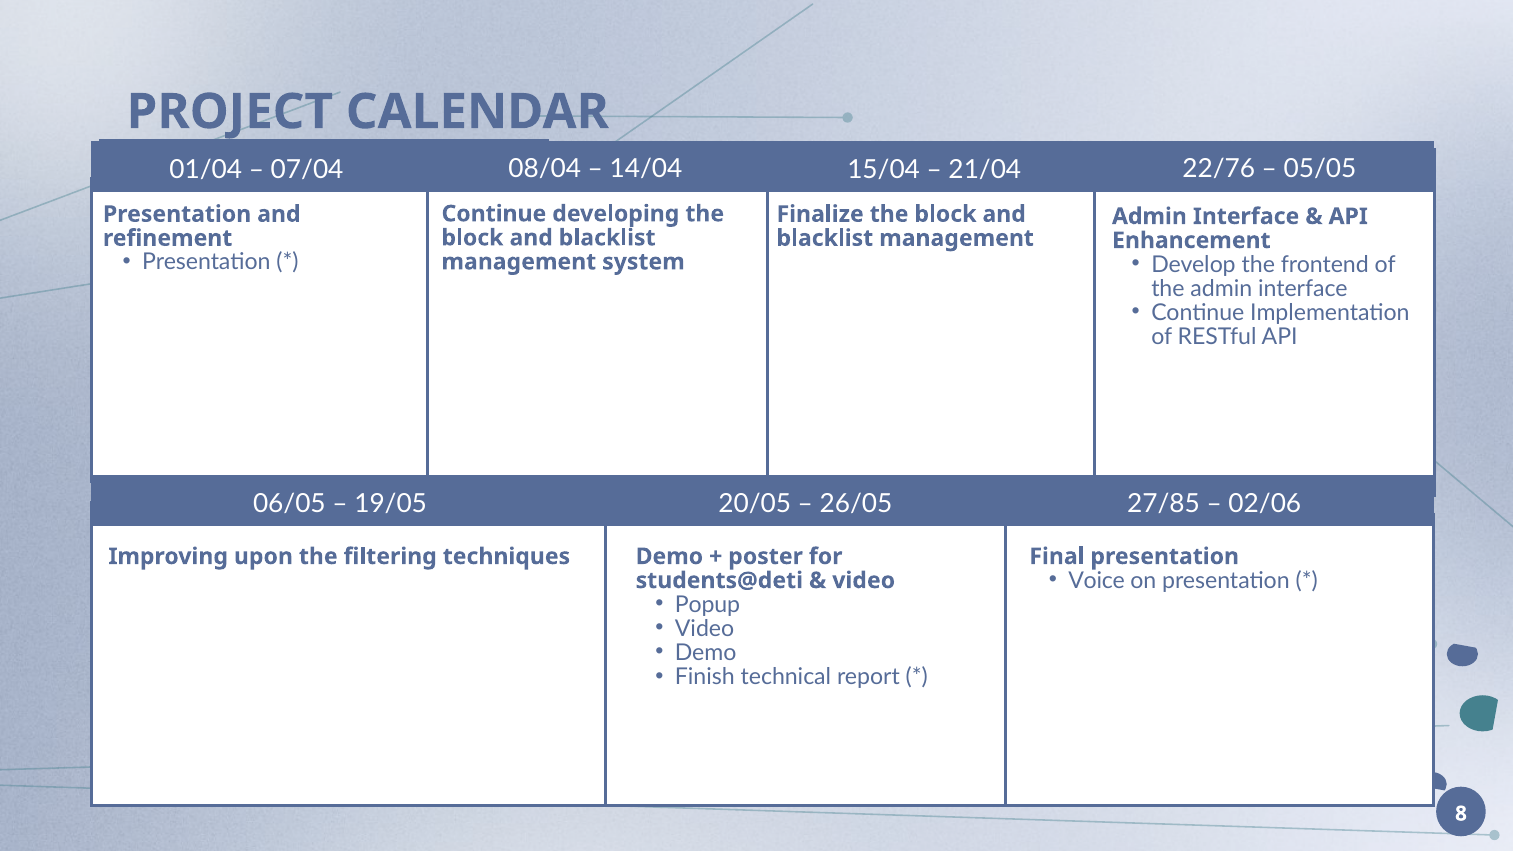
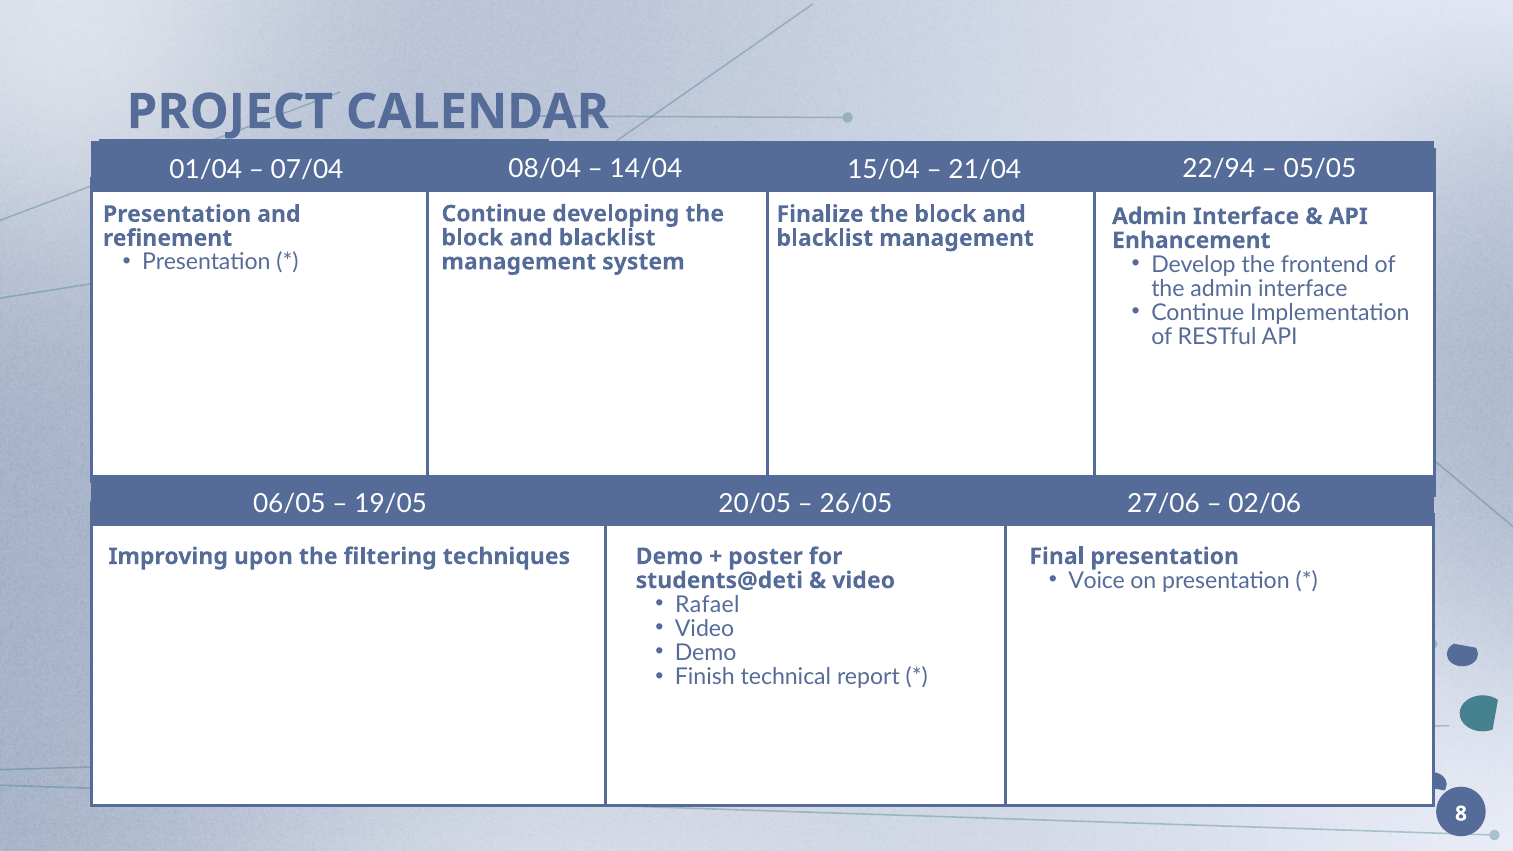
22/76: 22/76 -> 22/94 (1219, 169)
27/85: 27/85 -> 27/06 (1164, 503)
Popup: Popup -> Rafael (707, 605)
